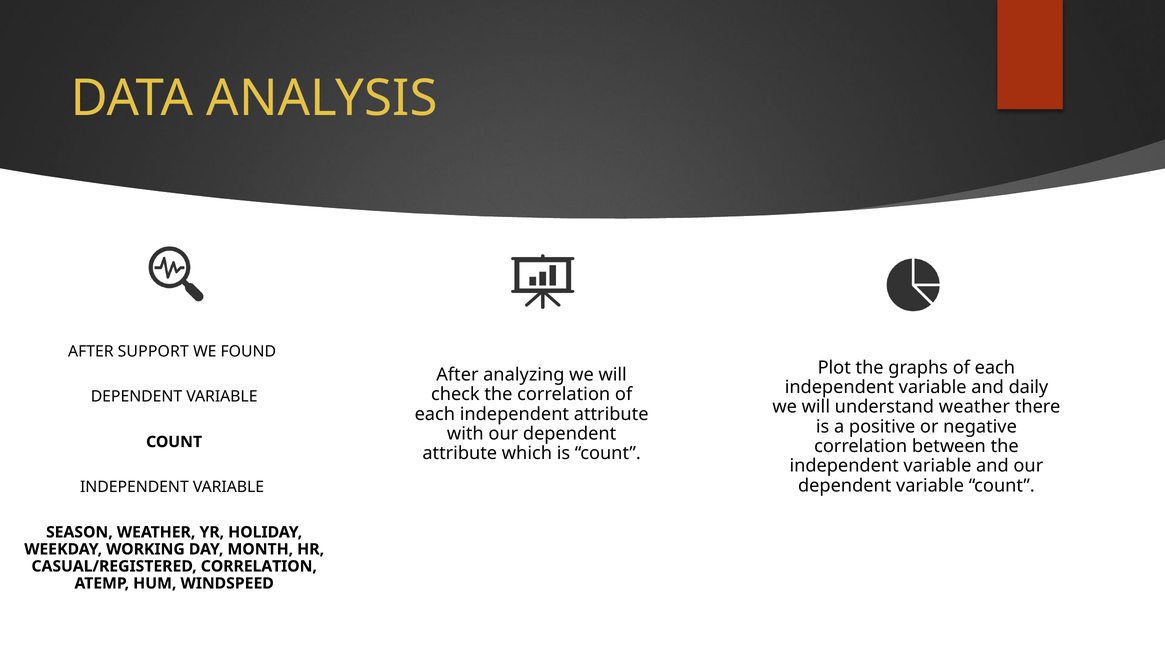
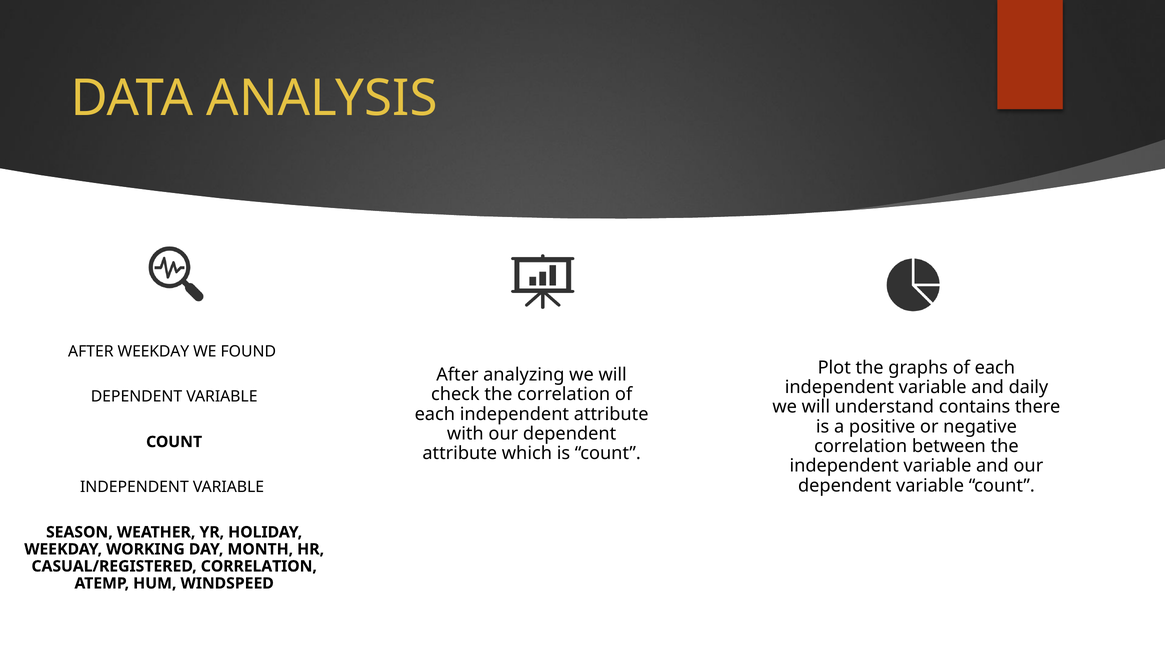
AFTER SUPPORT: SUPPORT -> WEEKDAY (153, 352)
understand weather: weather -> contains (975, 407)
